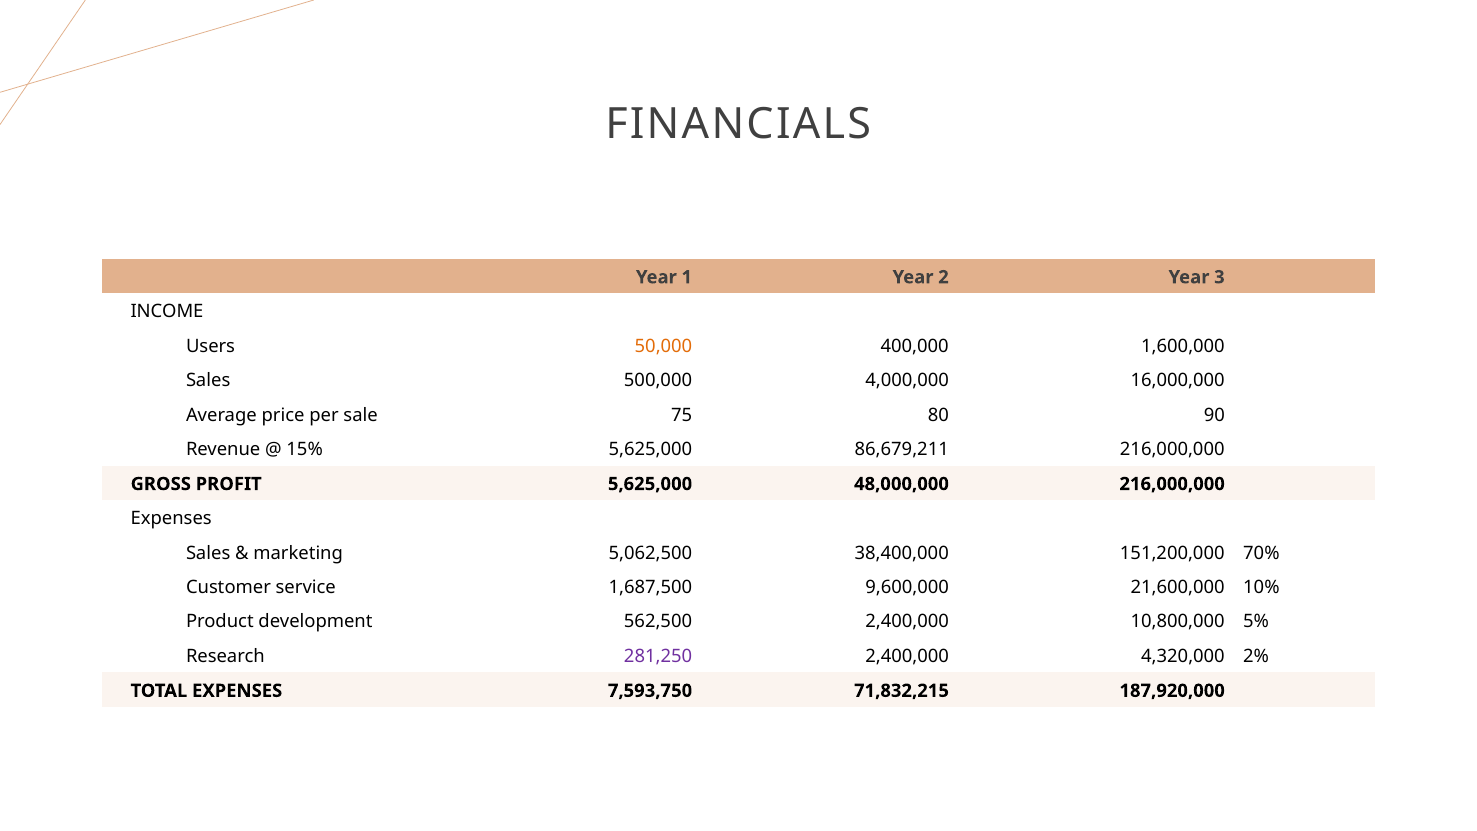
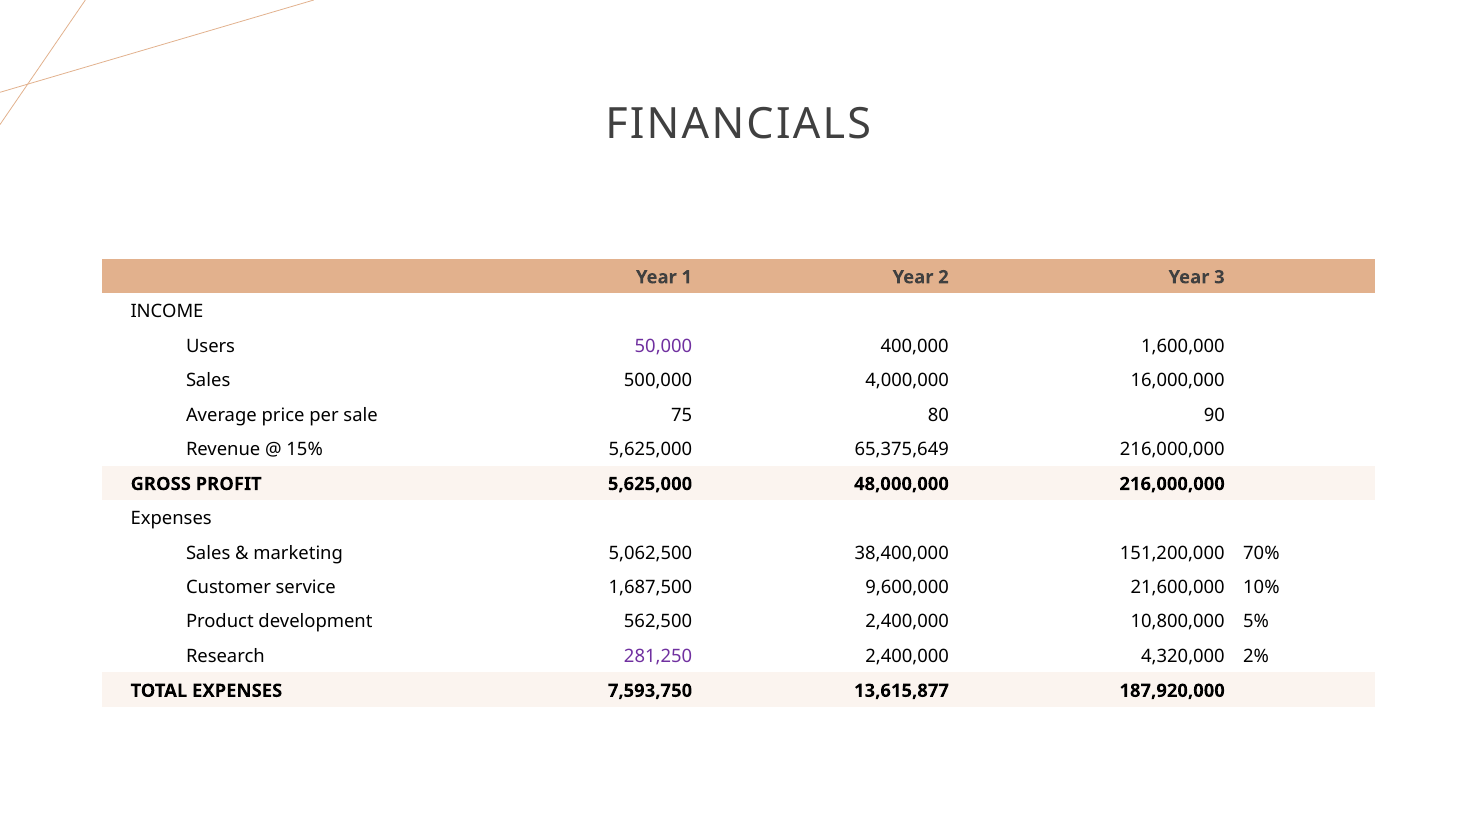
50,000 colour: orange -> purple (663, 346)
86,679,211: 86,679,211 -> 65,375,649 (902, 449)
71,832,215: 71,832,215 -> 13,615,877 (901, 691)
